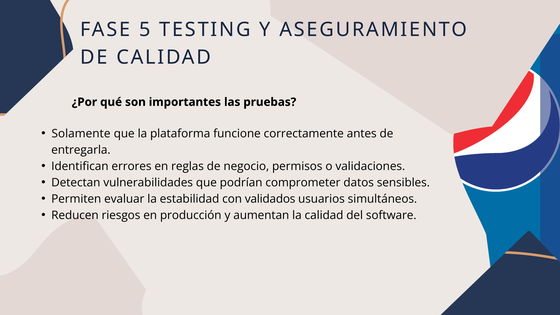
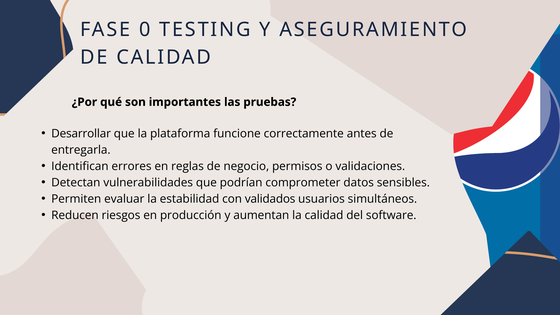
5: 5 -> 0 (145, 30)
Solamente: Solamente -> Desarrollar (81, 134)
